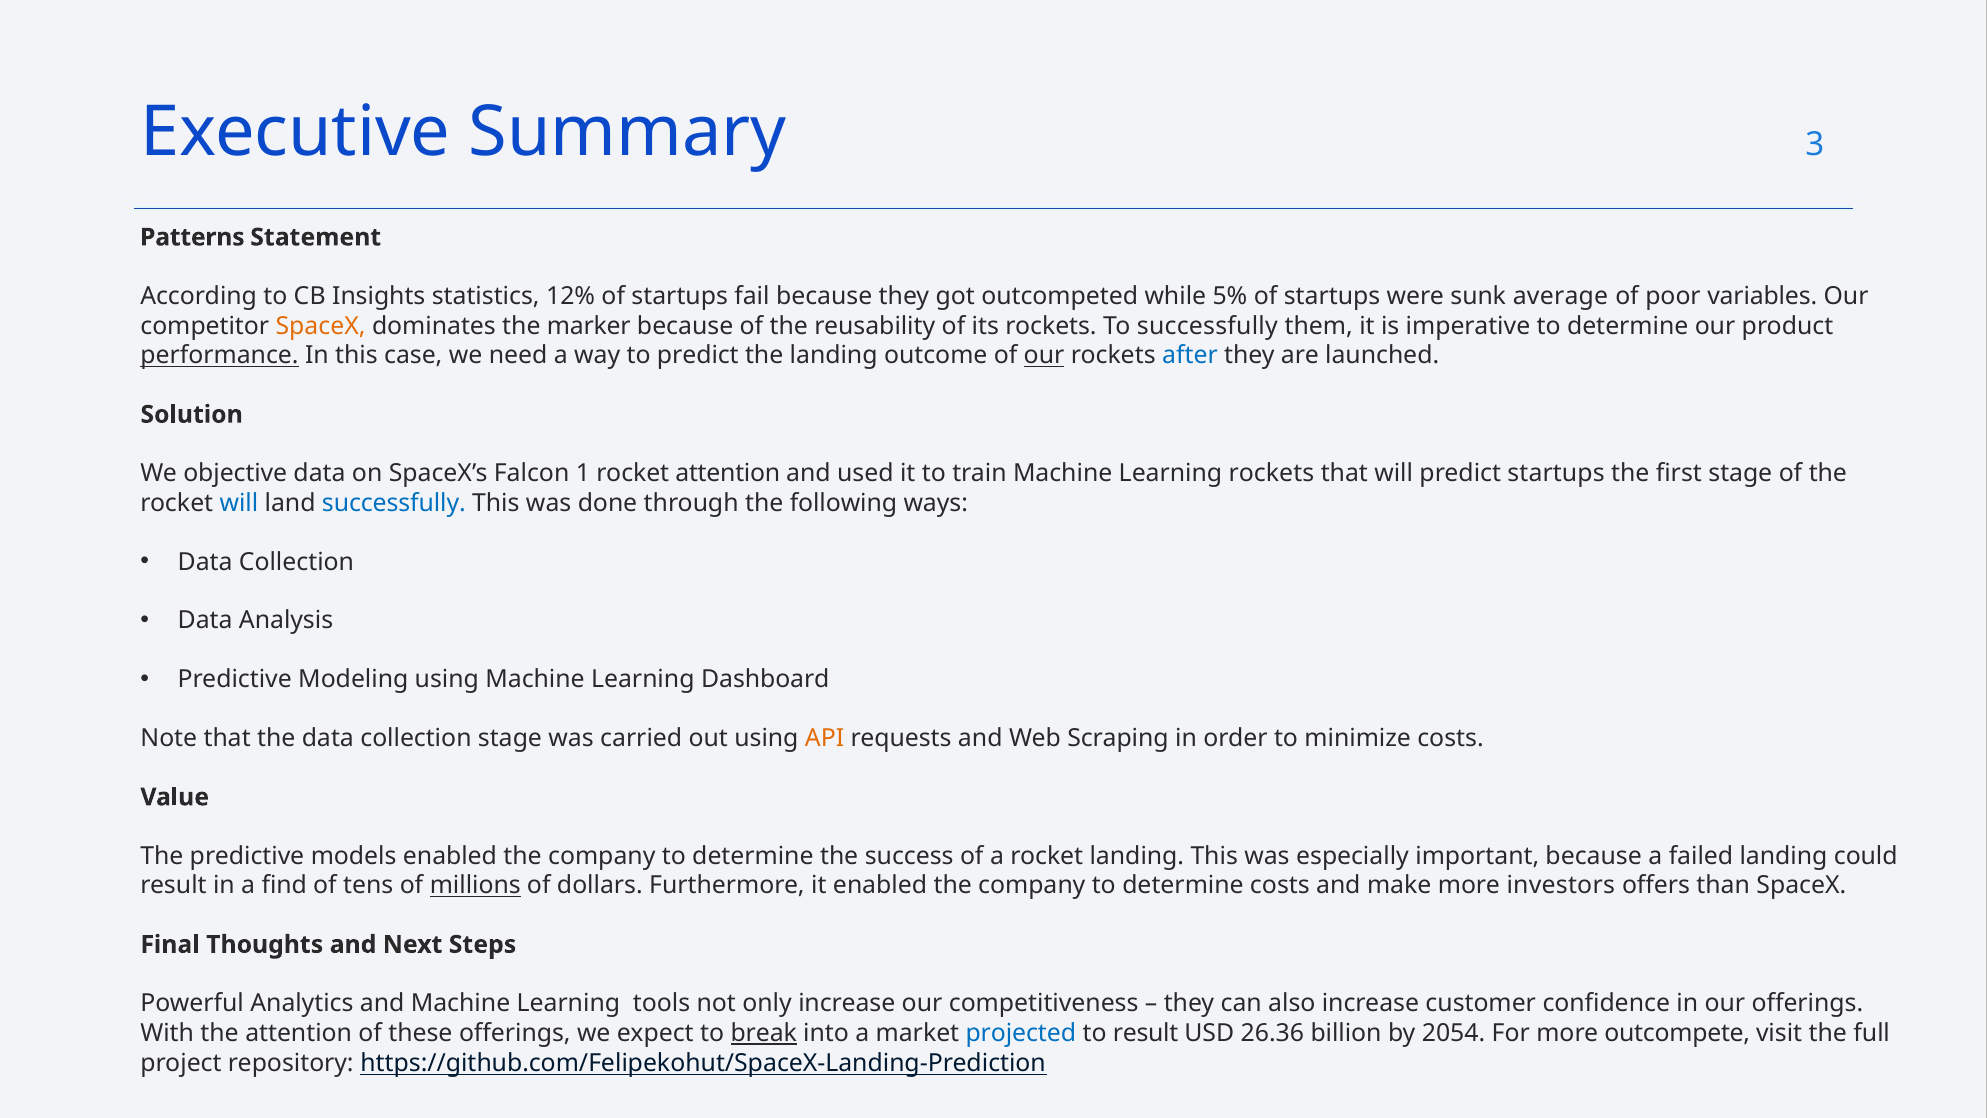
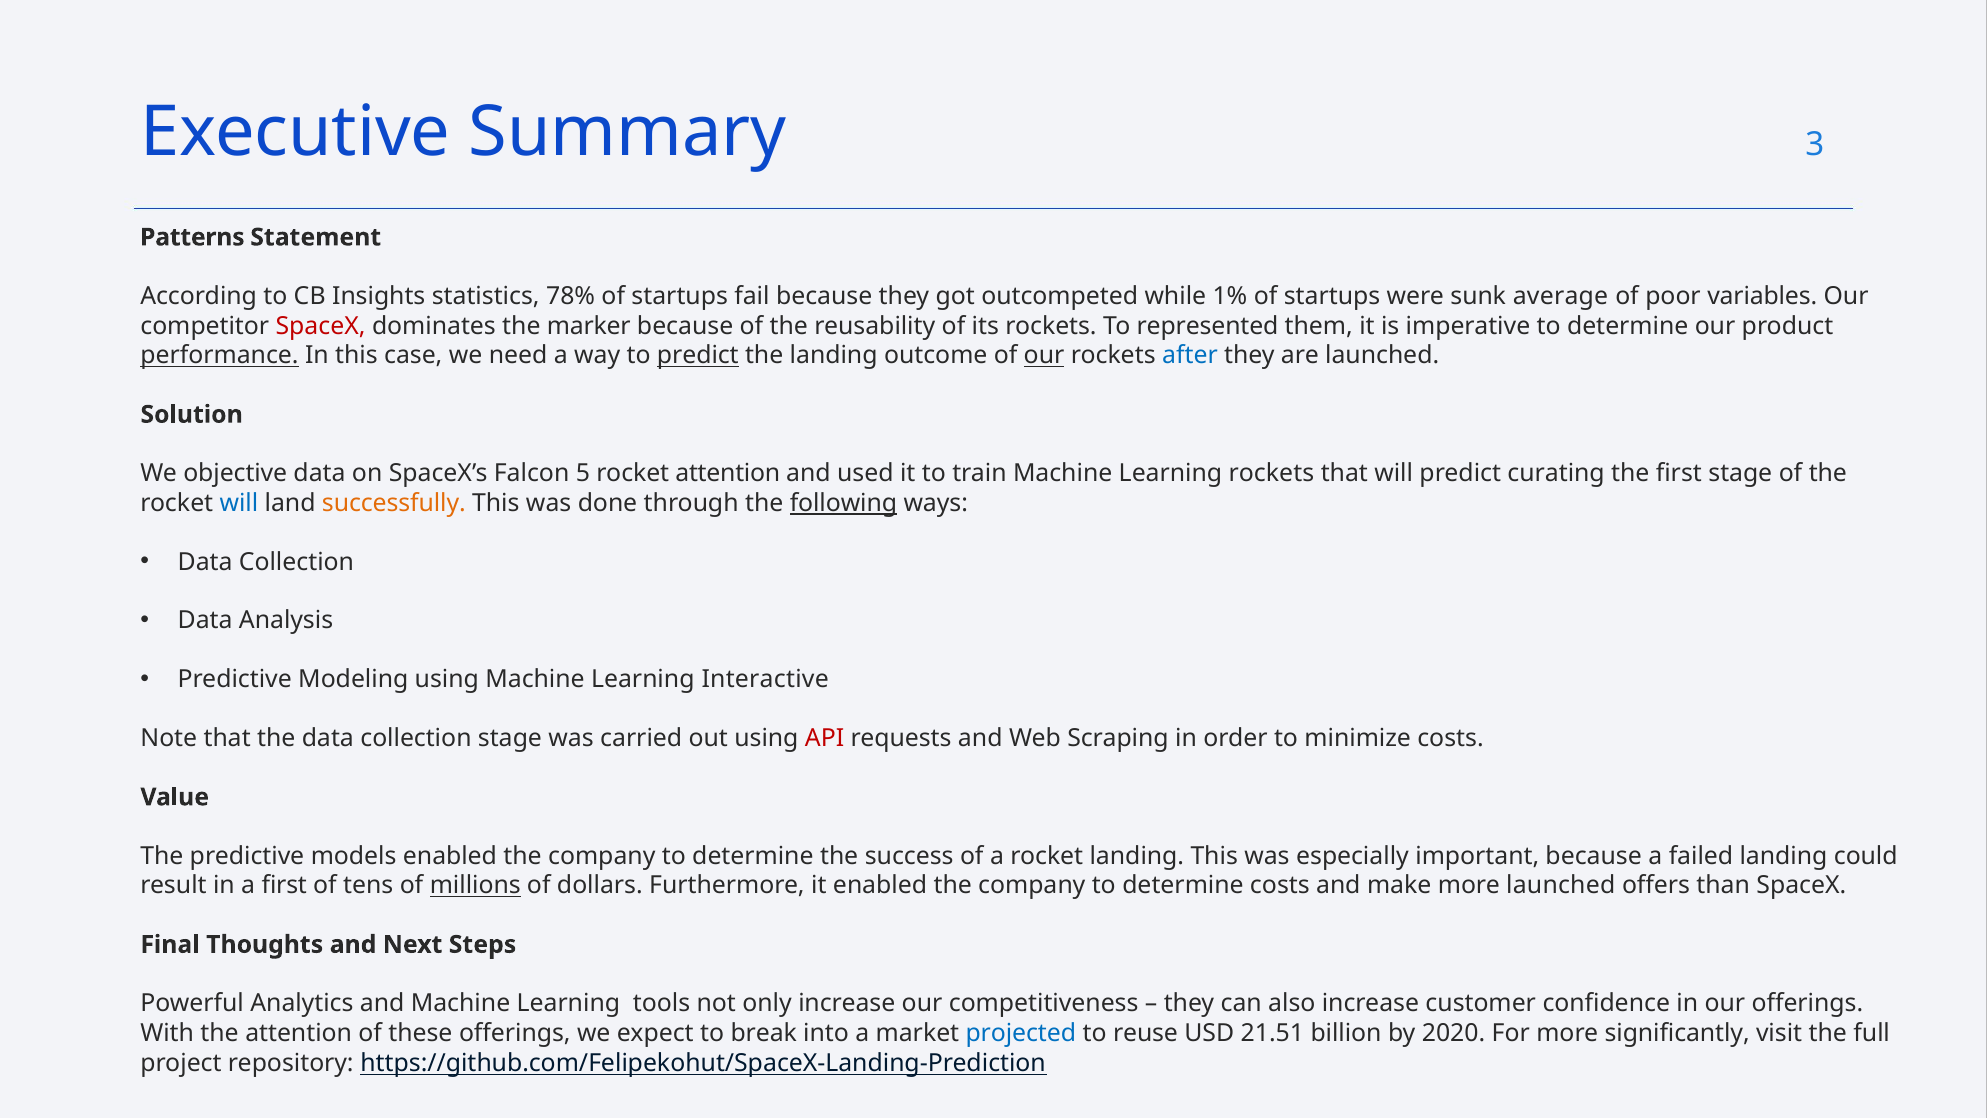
12%: 12% -> 78% (571, 296)
5%: 5% -> 1% (1230, 296)
SpaceX colour: orange -> red (321, 326)
To successfully: successfully -> represented (1208, 326)
predict underline: none -> present (698, 356)
1: 1 -> 5 (583, 473)
predict startups: startups -> curating (1556, 473)
successfully colour: blue -> orange (394, 503)
following underline: none -> present (843, 503)
Dashboard: Dashboard -> Interactive (765, 679)
API colour: orange -> red (825, 738)
a find: find -> first (284, 886)
more investors: investors -> launched (1561, 886)
break underline: present -> none (764, 1033)
to result: result -> reuse (1146, 1033)
26.36: 26.36 -> 21.51 (1272, 1033)
2054: 2054 -> 2020 (1454, 1033)
outcompete: outcompete -> significantly (1677, 1033)
